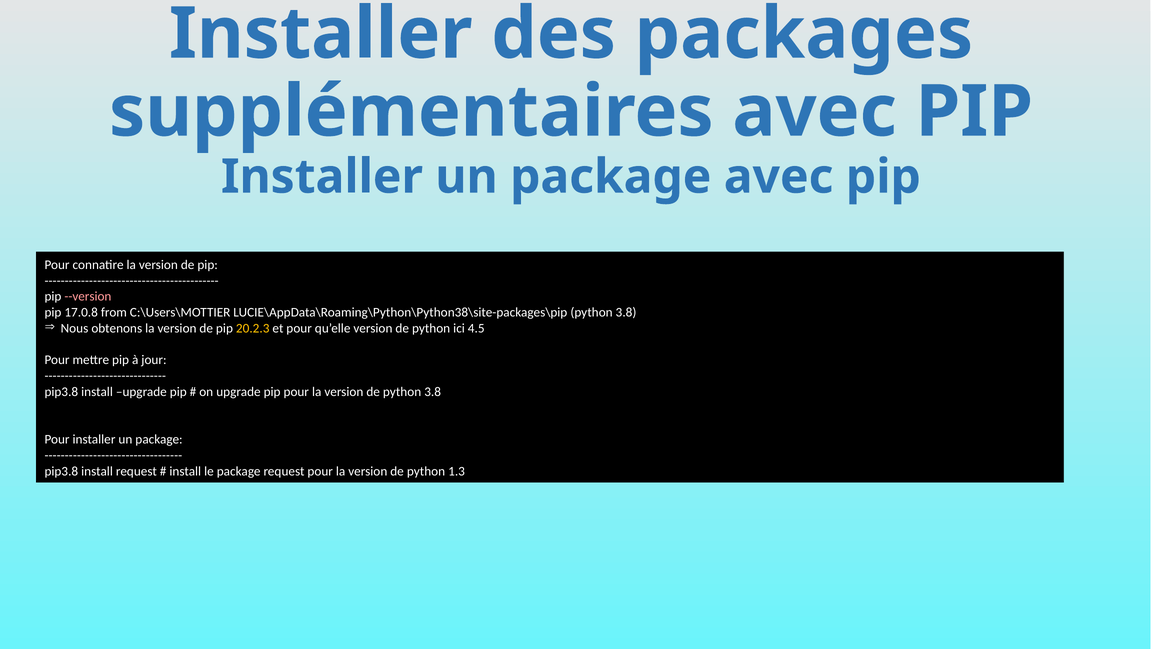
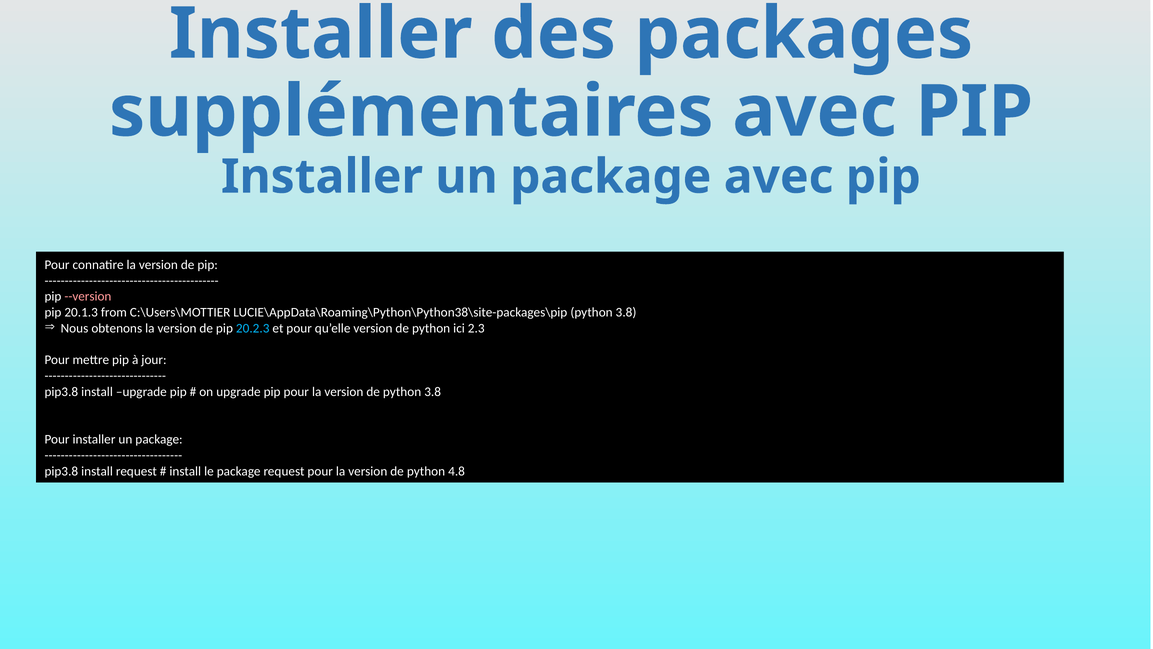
17.0.8: 17.0.8 -> 20.1.3 (81, 312)
20.2.3 colour: yellow -> light blue (253, 328)
4.5: 4.5 -> 2.3 (476, 328)
1.3: 1.3 -> 4.8 (457, 471)
